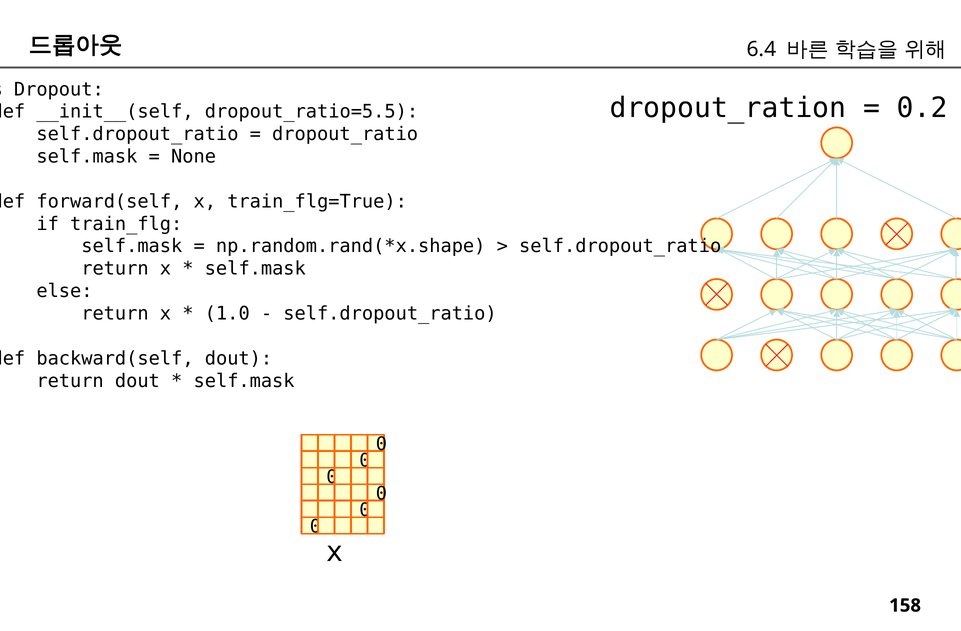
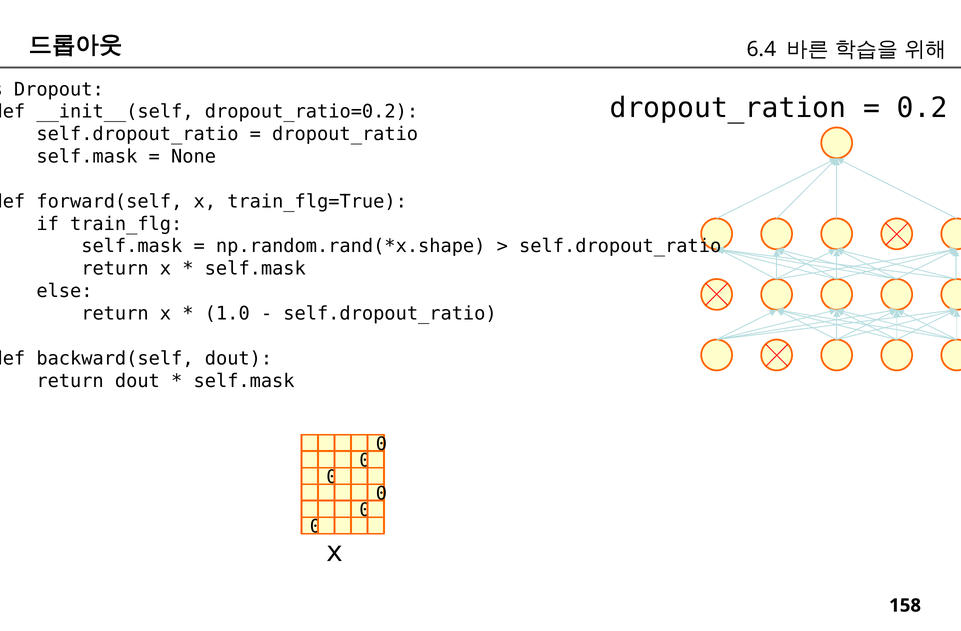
dropout_ratio=5.5: dropout_ratio=5.5 -> dropout_ratio=0.2 (311, 112)
